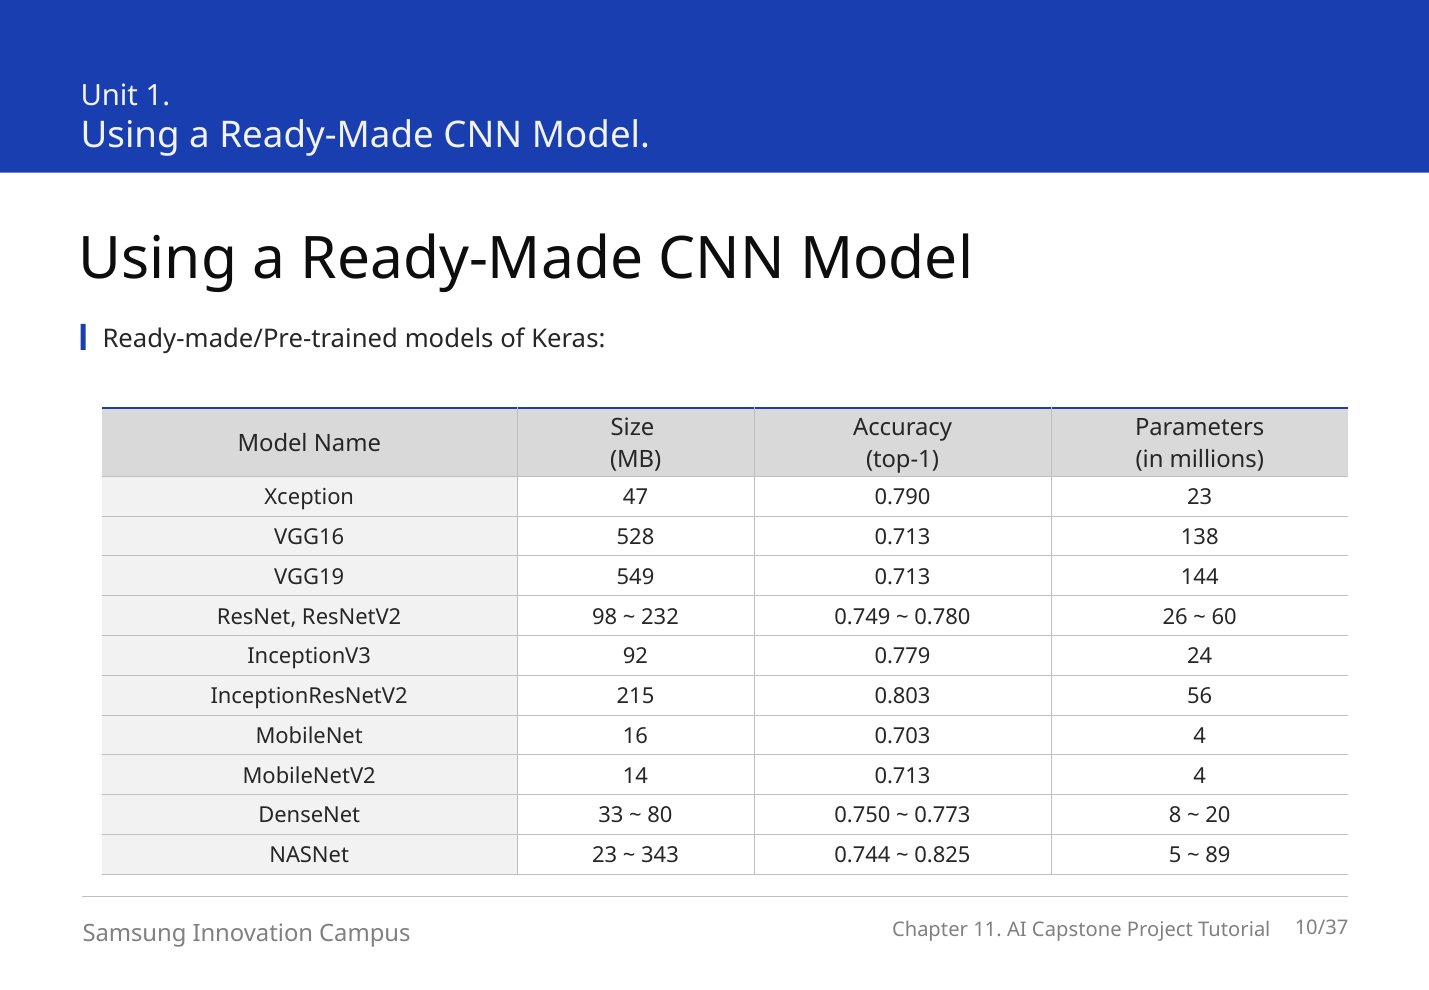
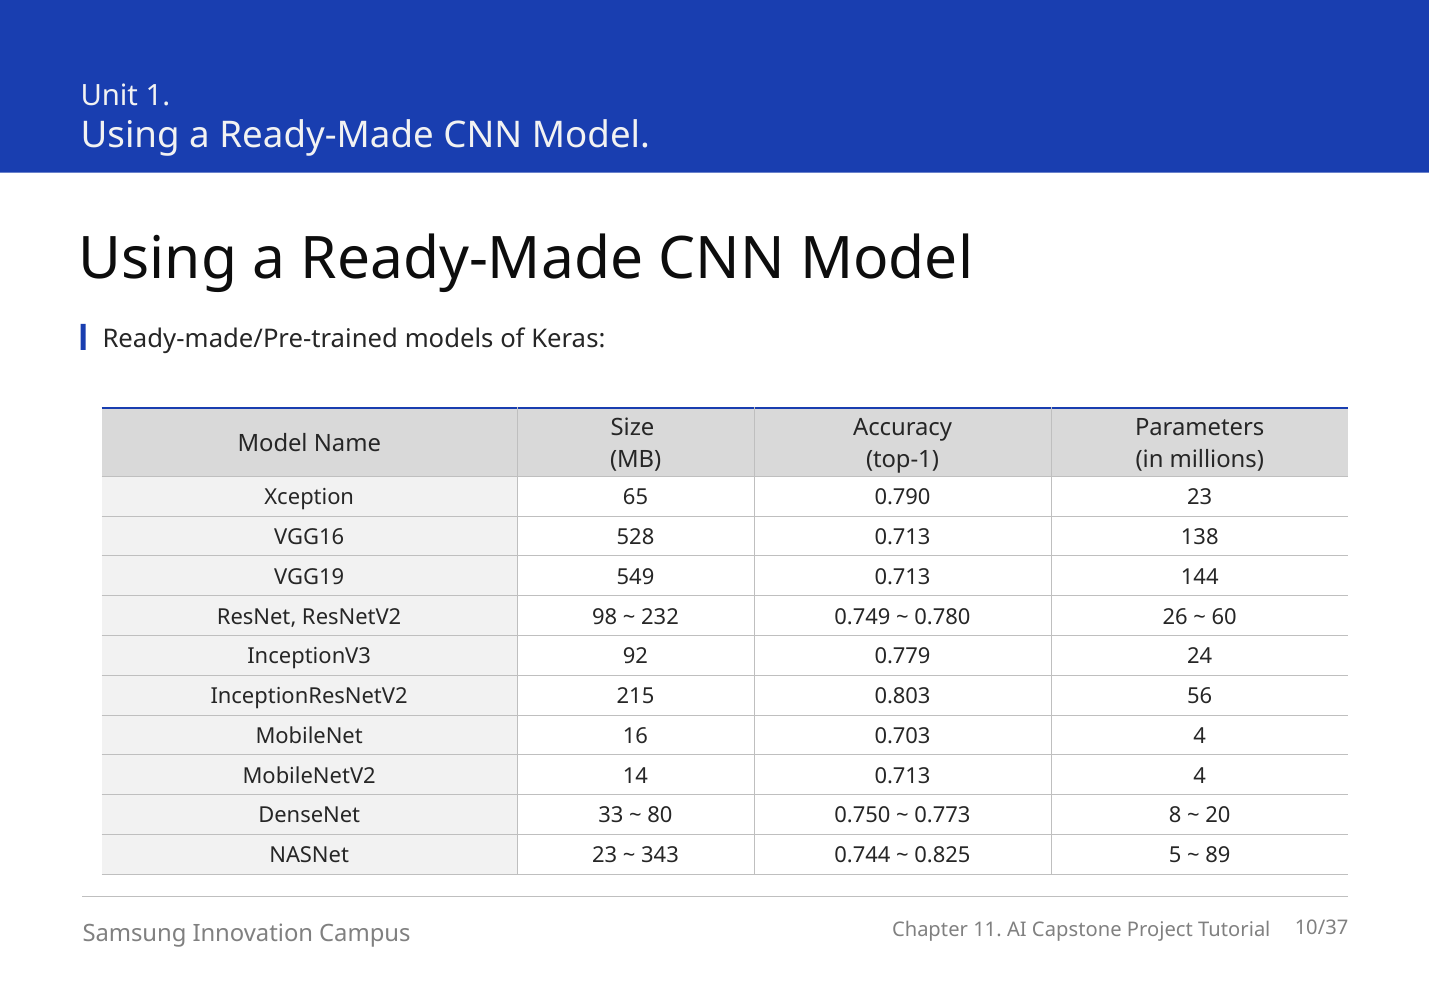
47: 47 -> 65 (636, 497)
